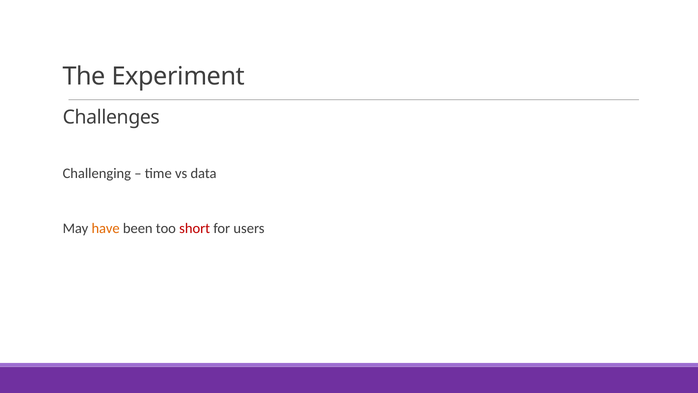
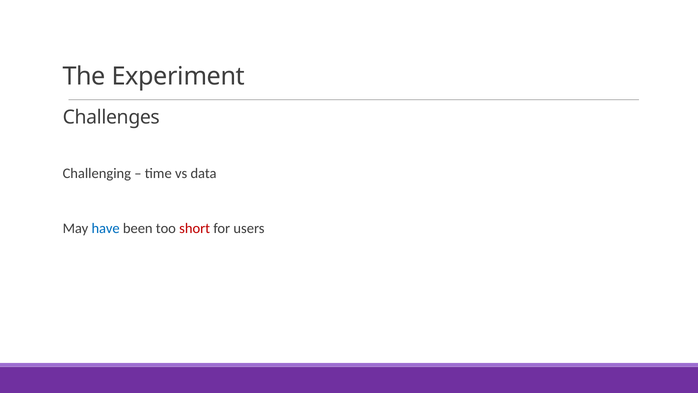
have colour: orange -> blue (106, 228)
